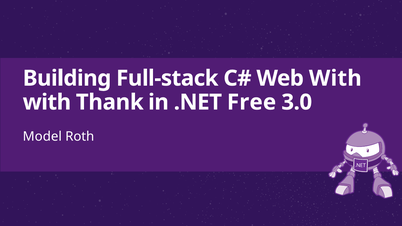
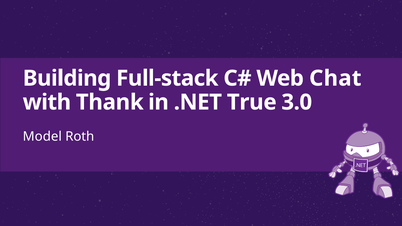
Web With: With -> Chat (335, 78)
Free: Free -> True (252, 102)
